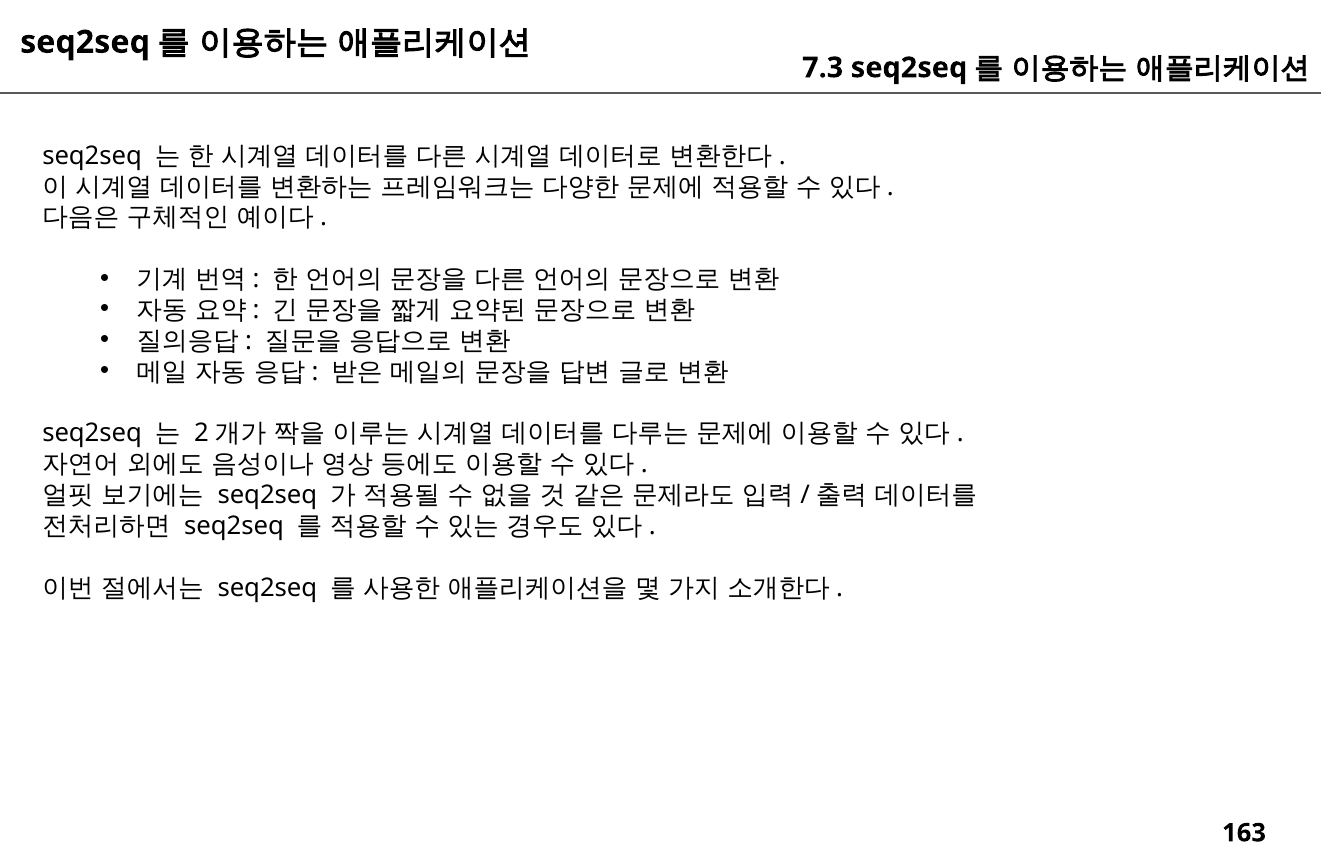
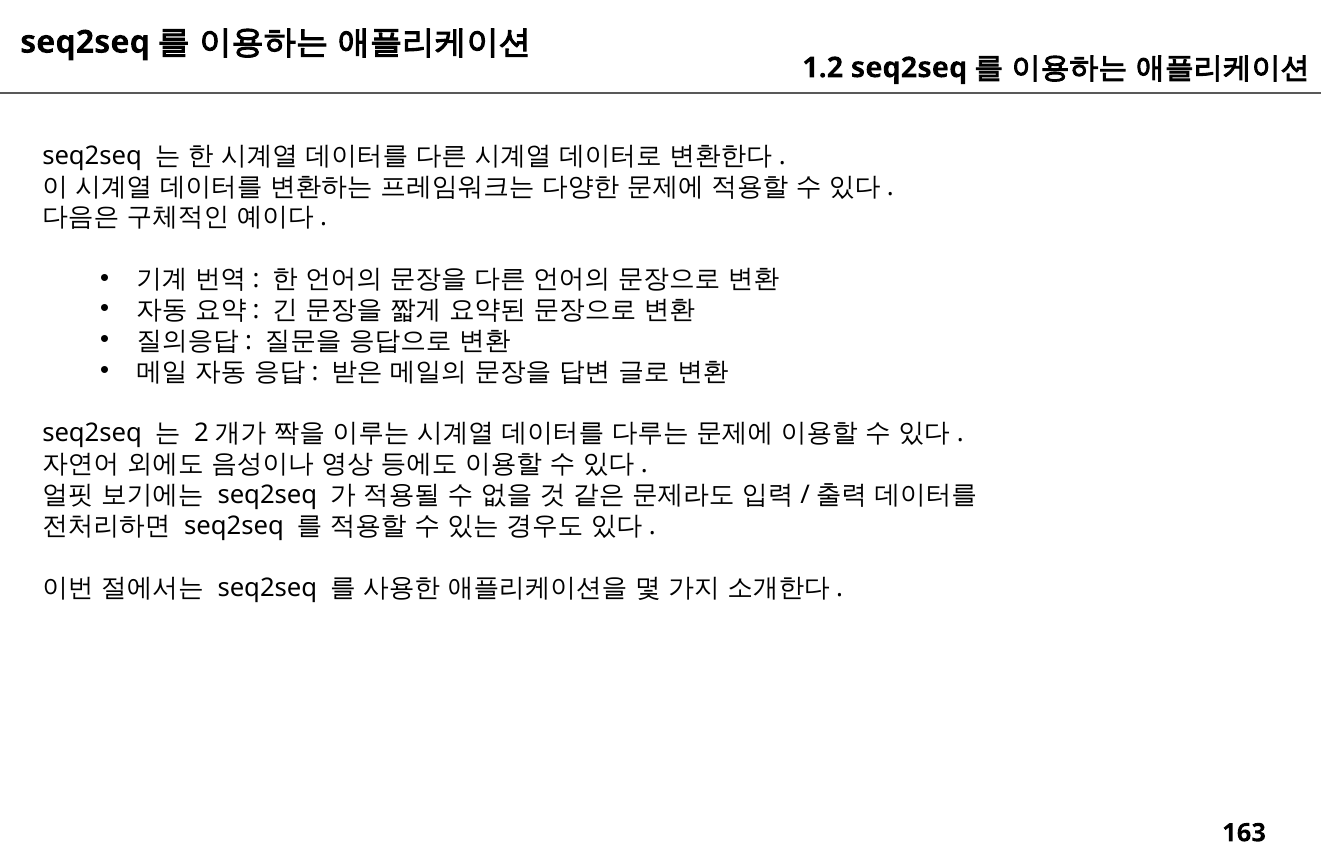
7.3: 7.3 -> 1.2 (823, 68)
